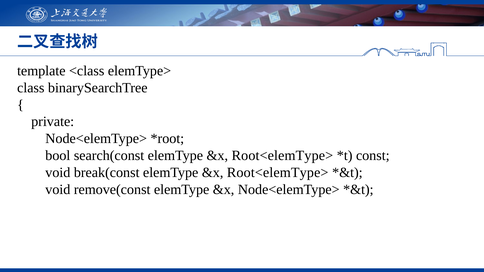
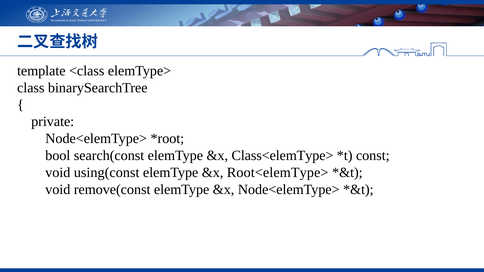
search(const elemType &x Root<elemType>: Root<elemType> -> Class<elemType> (282, 156)
break(const: break(const -> using(const (107, 173)
